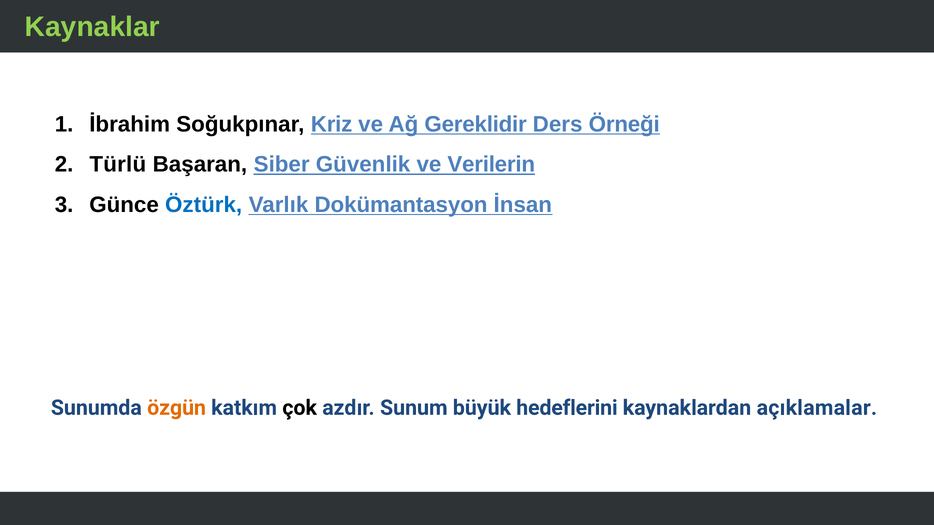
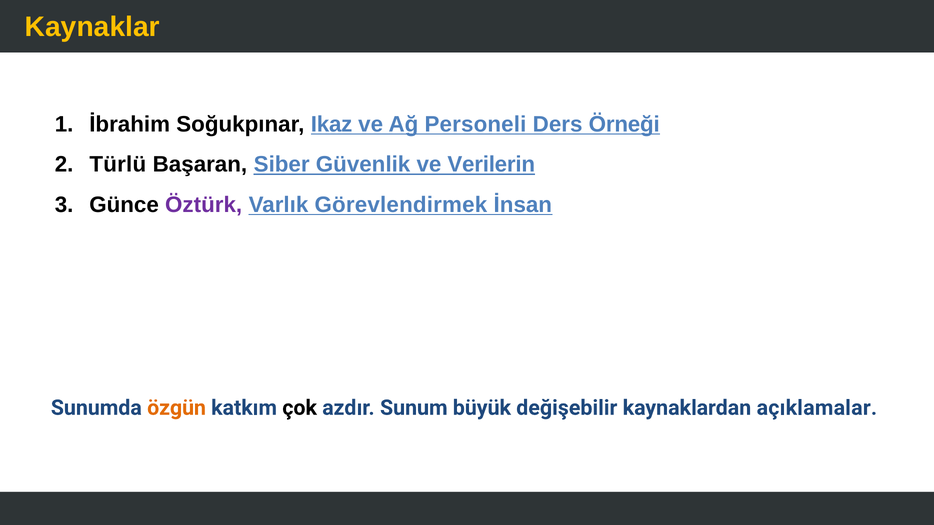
Kaynaklar colour: light green -> yellow (92, 27)
Kriz: Kriz -> Ikaz (332, 124)
Gereklidir: Gereklidir -> Personeli (475, 124)
Öztürk colour: blue -> purple (204, 205)
Dokümantasyon: Dokümantasyon -> Görevlendirmek (401, 205)
hedeflerini: hedeflerini -> değişebilir (567, 408)
